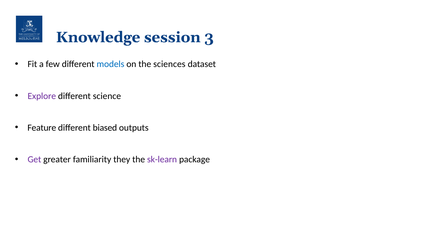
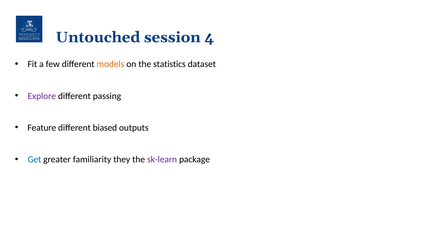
Knowledge: Knowledge -> Untouched (98, 37)
3: 3 -> 4 (209, 37)
models colour: blue -> orange (111, 64)
sciences: sciences -> statistics (169, 64)
science: science -> passing (107, 96)
Get colour: purple -> blue (34, 159)
